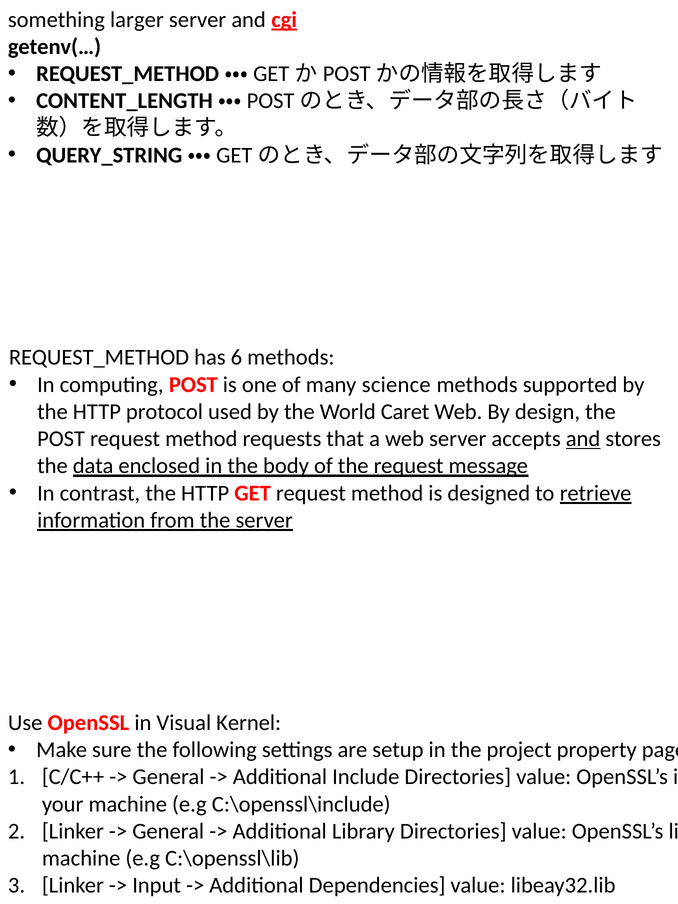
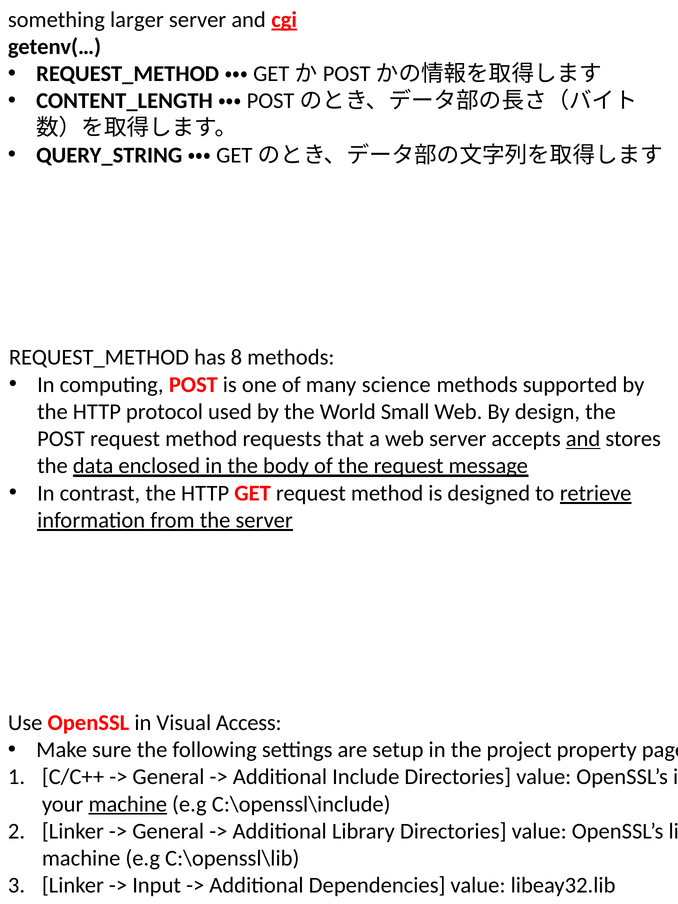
6: 6 -> 8 (236, 357)
Caret: Caret -> Small (405, 412)
Kernel: Kernel -> Access (249, 723)
machine underline: none -> present (128, 804)
